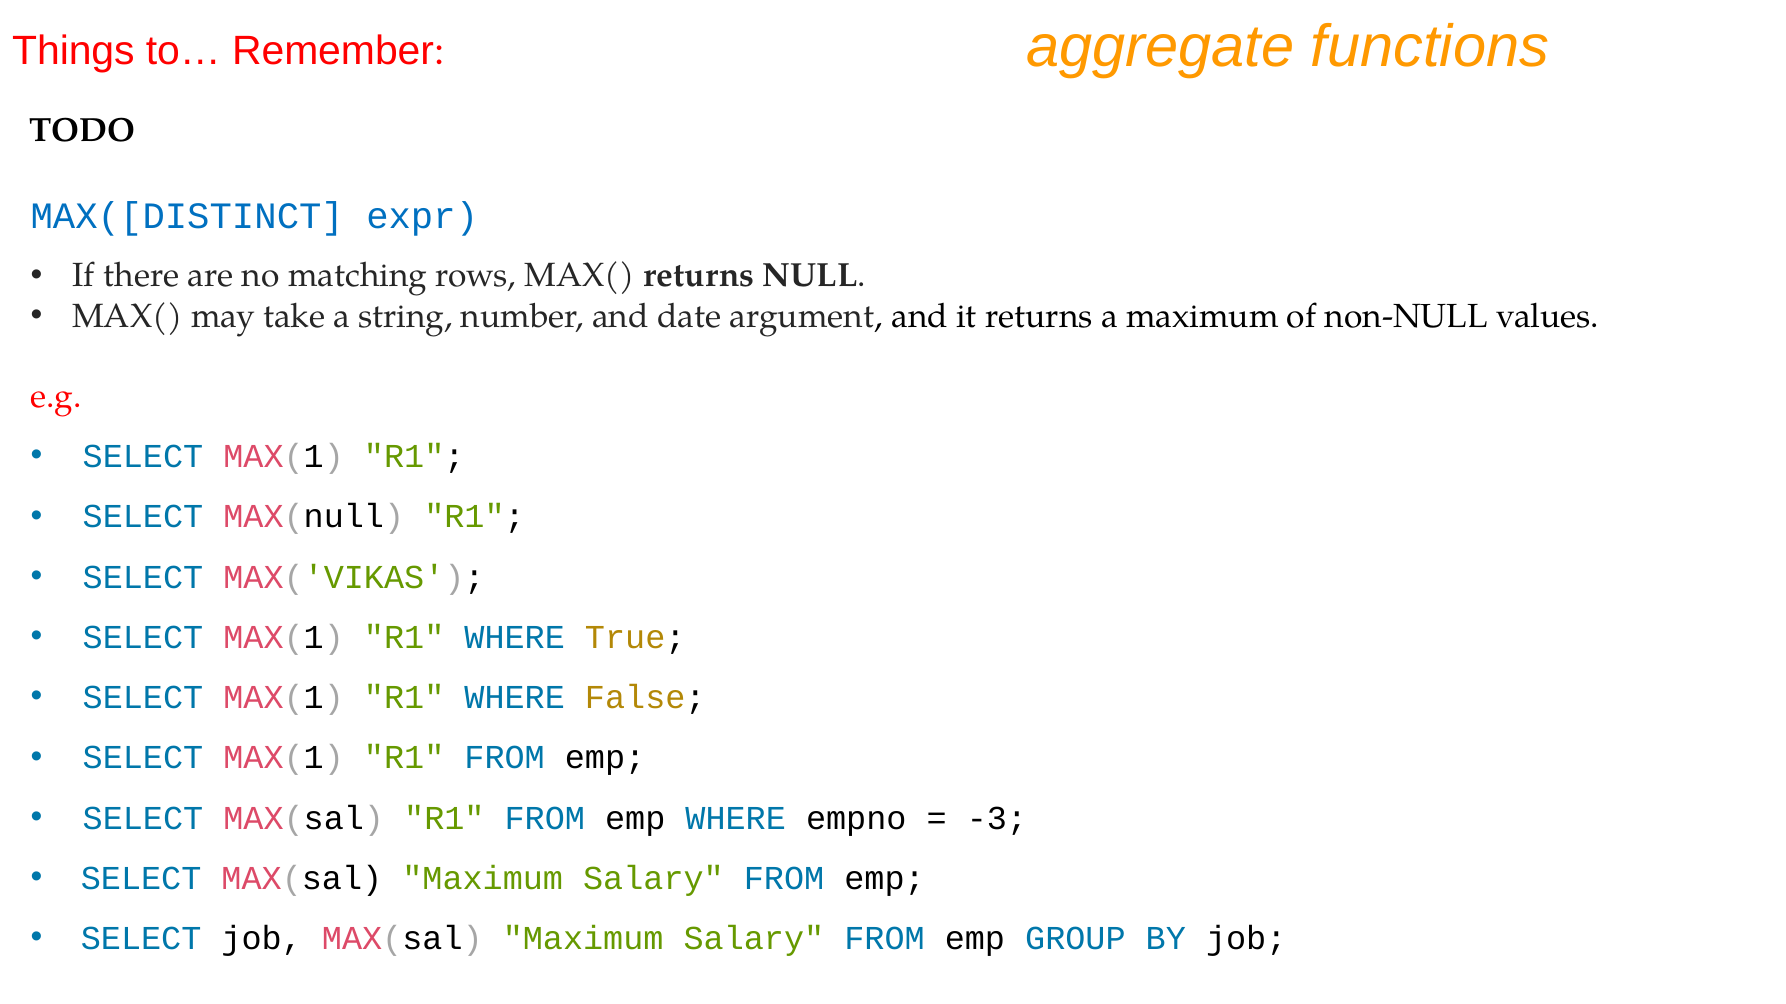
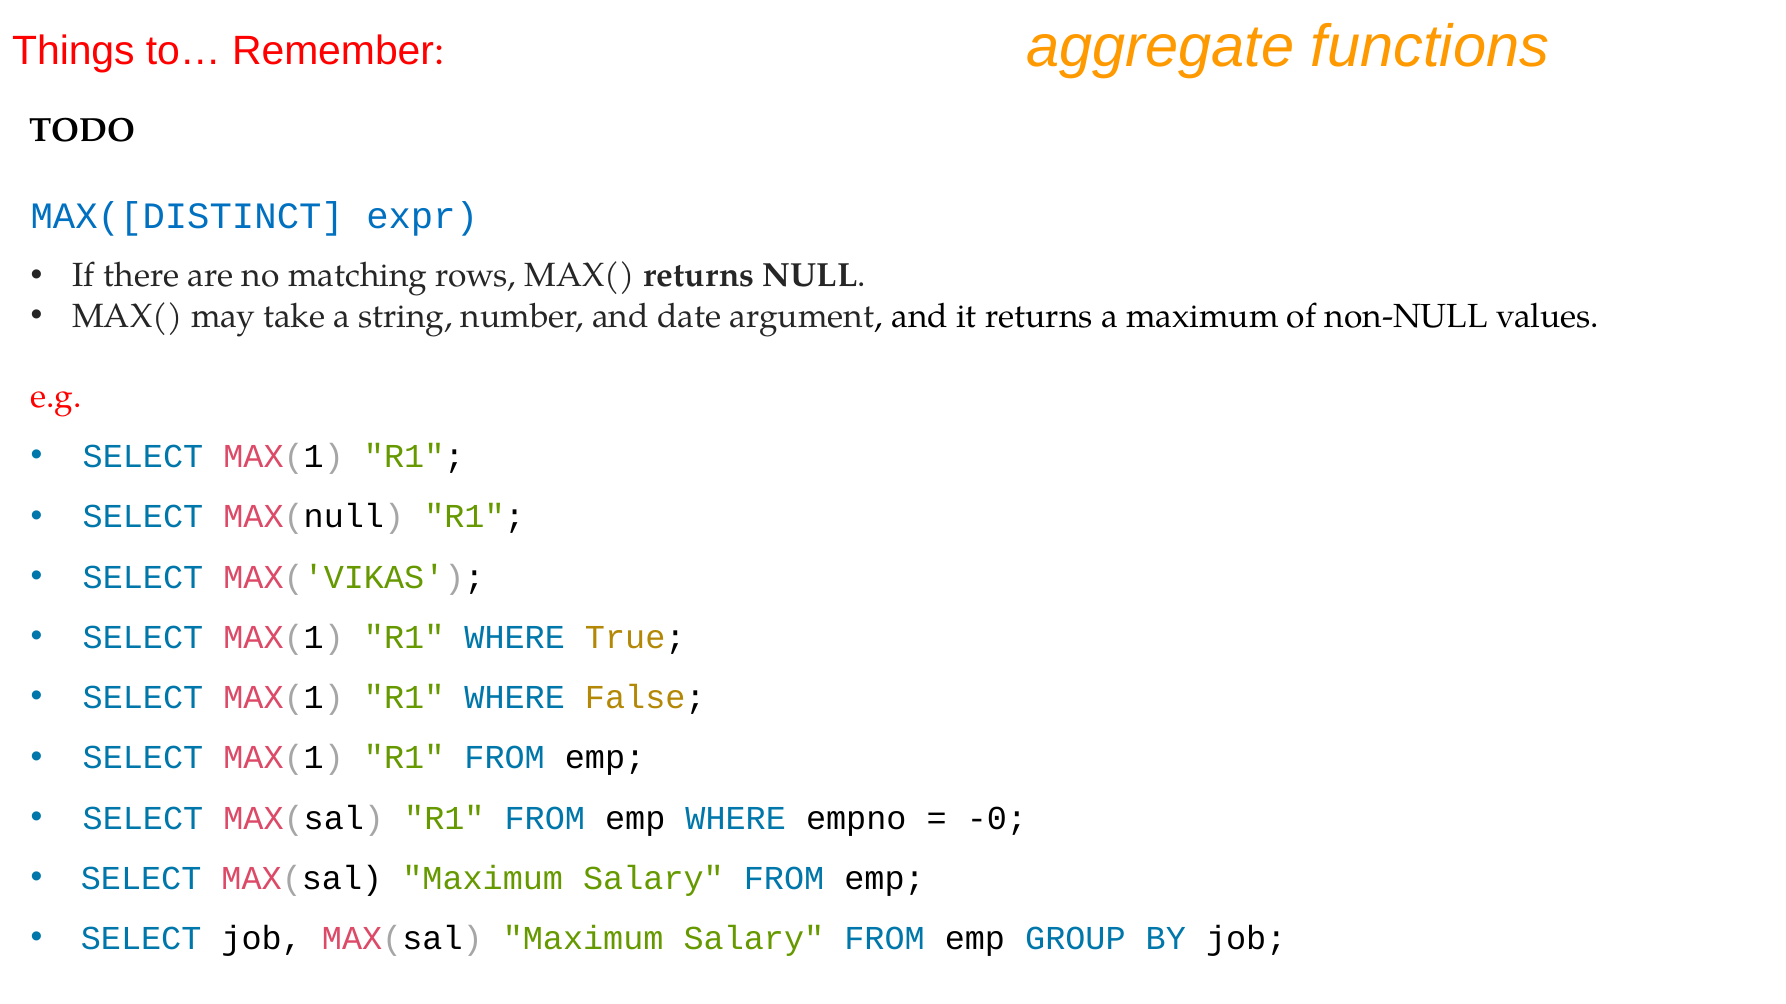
-3: -3 -> -0 (997, 819)
